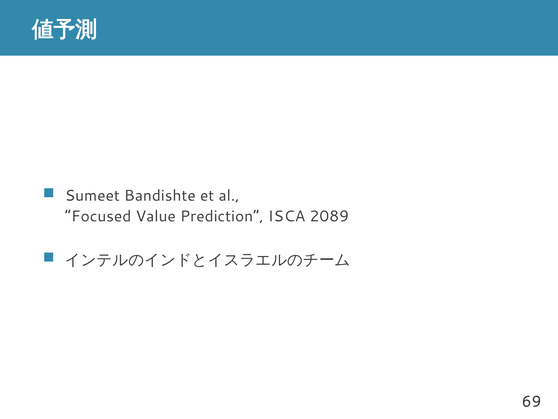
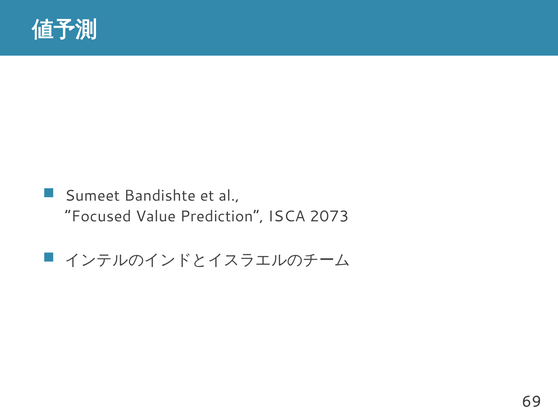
2089: 2089 -> 2073 (329, 216)
